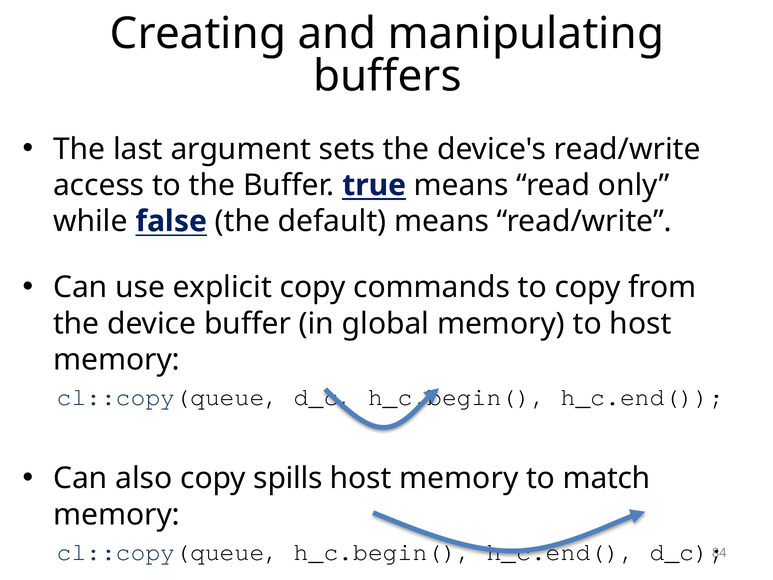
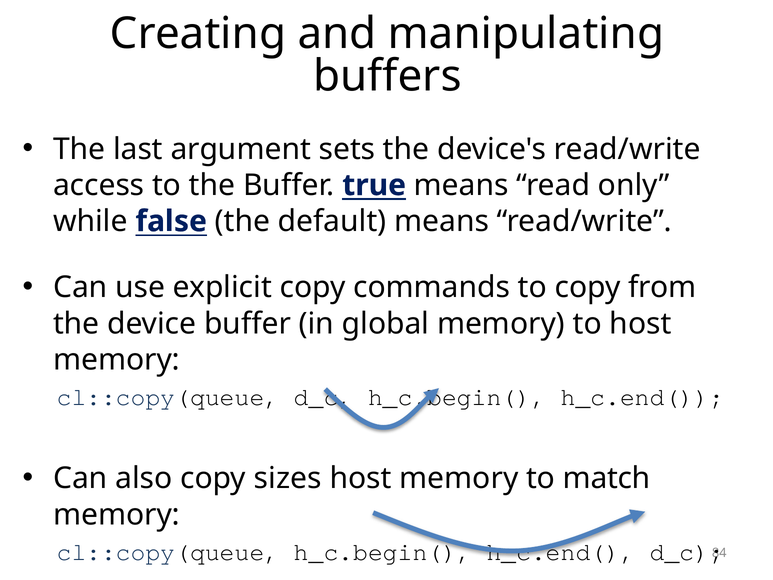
spills: spills -> sizes (288, 478)
